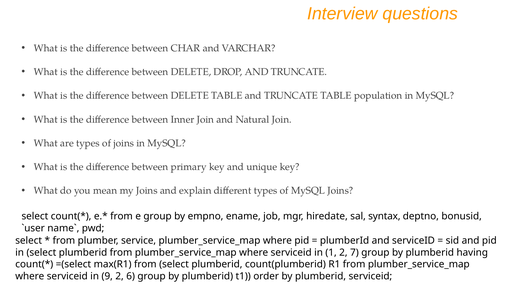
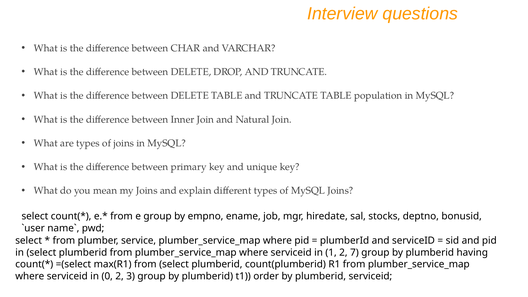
syntax: syntax -> stocks (384, 216)
9: 9 -> 0 (107, 276)
6: 6 -> 3 (131, 276)
